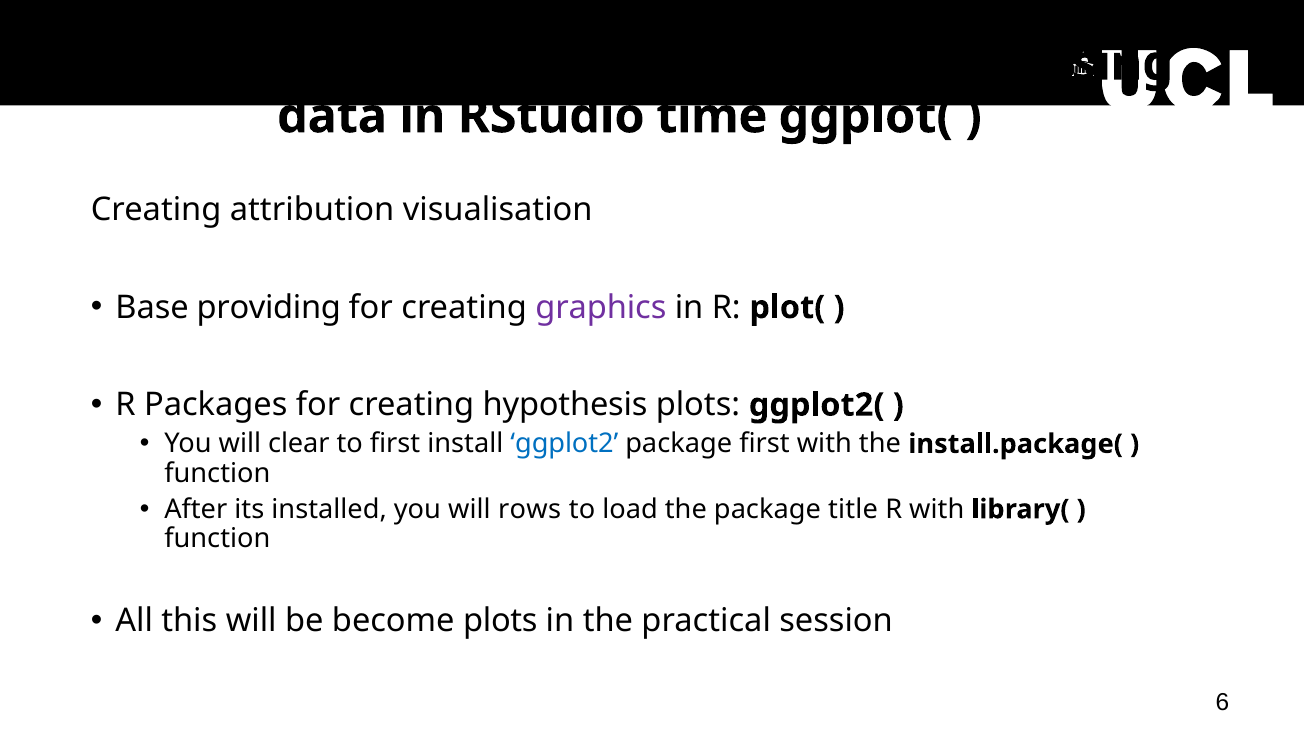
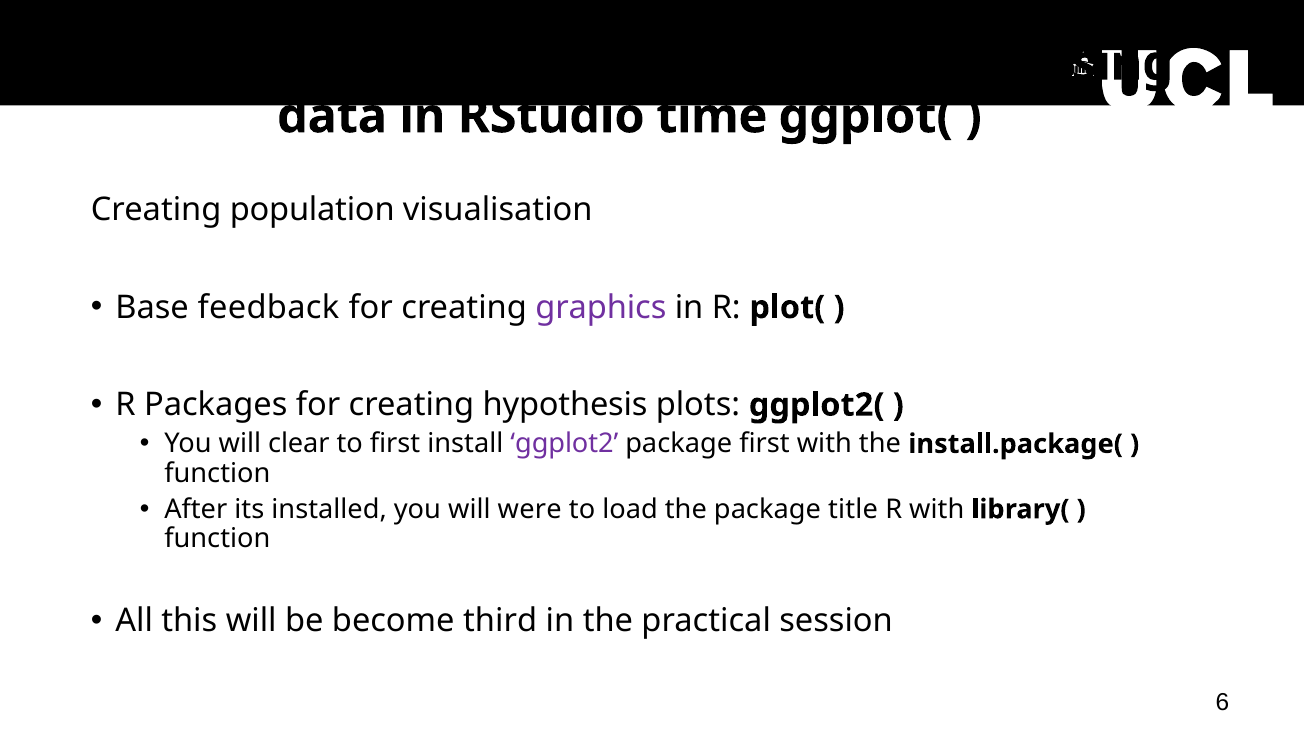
attribution: attribution -> population (312, 210)
providing: providing -> feedback (268, 308)
ggplot2 colour: blue -> purple (564, 444)
rows: rows -> were (530, 510)
become plots: plots -> third (500, 621)
